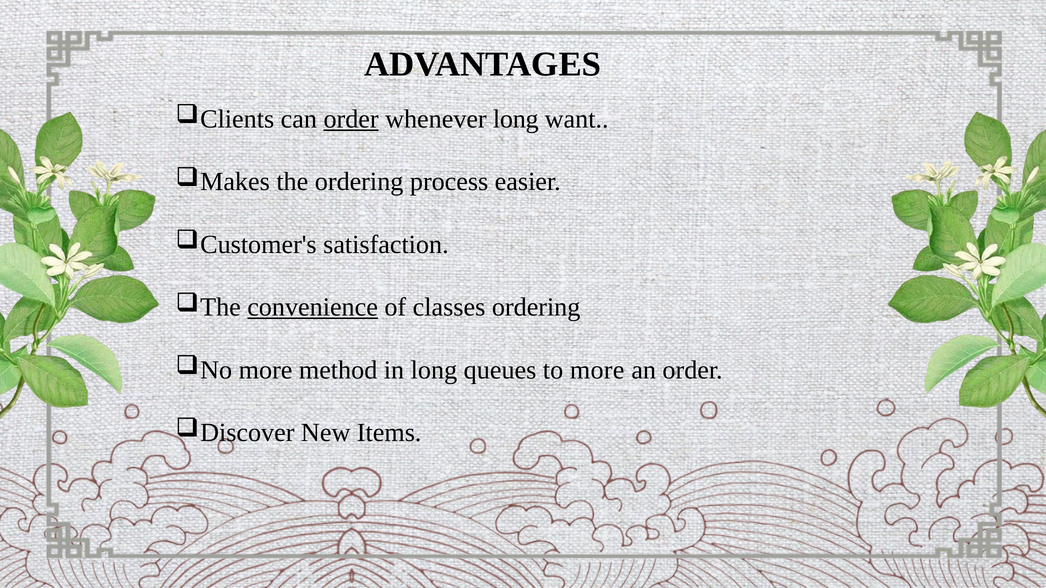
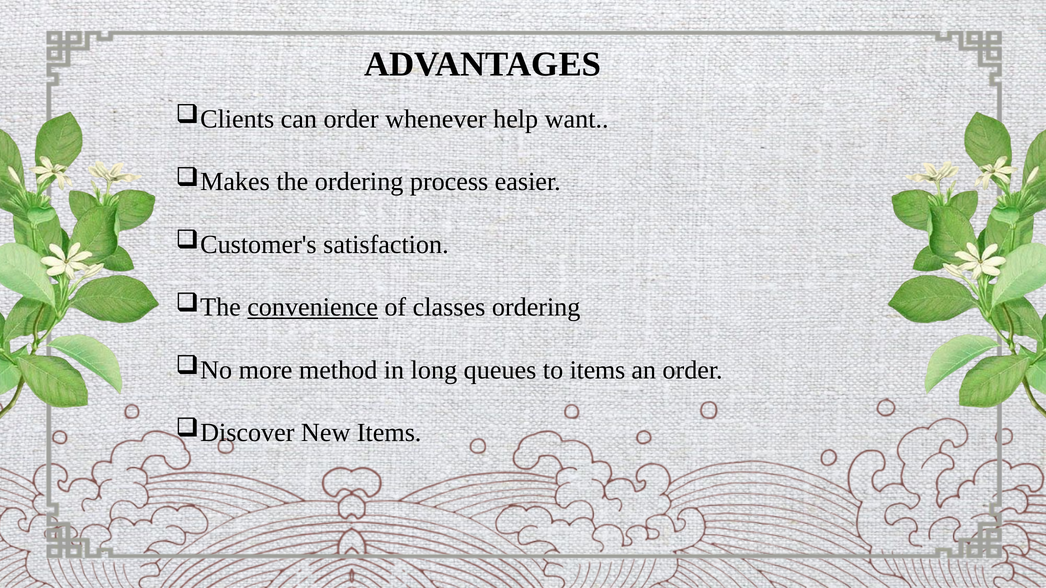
order underline: present -> none (351, 119)
whenever long: long -> help (516, 119)
to more: more -> items (597, 370)
